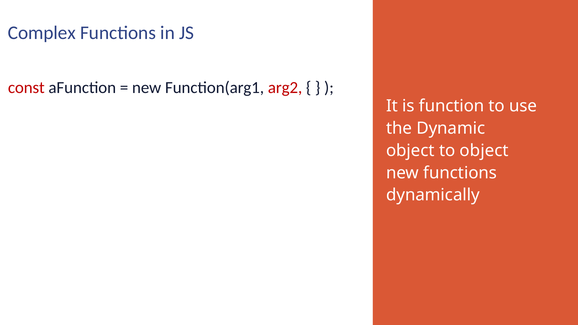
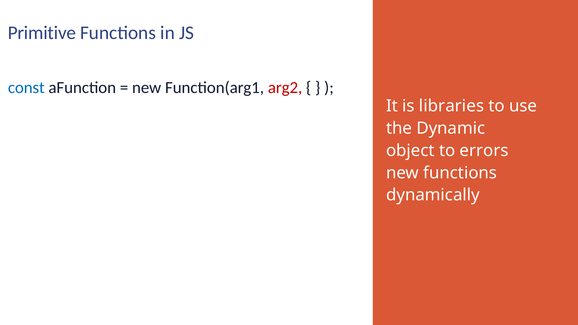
Complex: Complex -> Primitive (42, 33)
const colour: red -> blue (26, 88)
function: function -> libraries (452, 106)
to object: object -> errors (484, 151)
